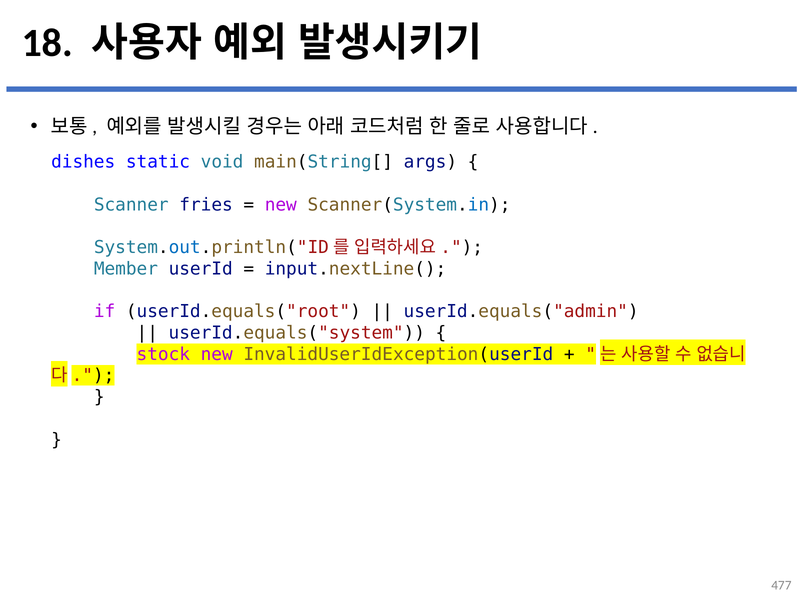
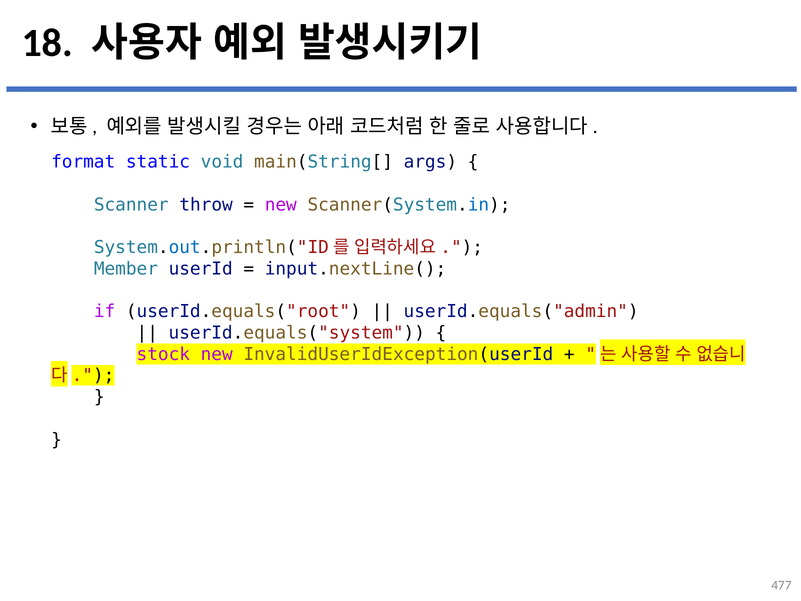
dishes: dishes -> format (83, 162)
fries: fries -> throw (206, 205)
